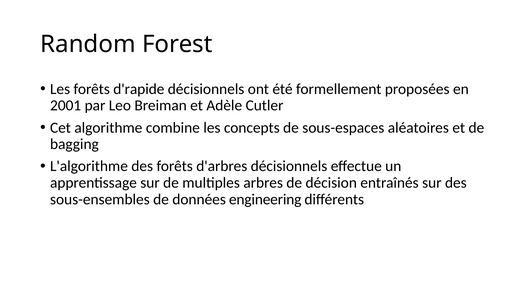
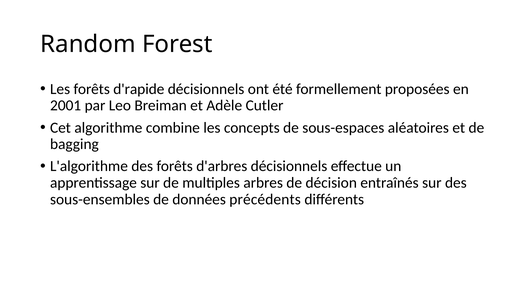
engineering: engineering -> précédents (265, 200)
